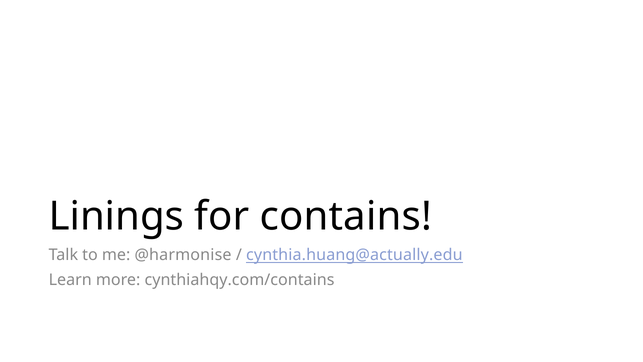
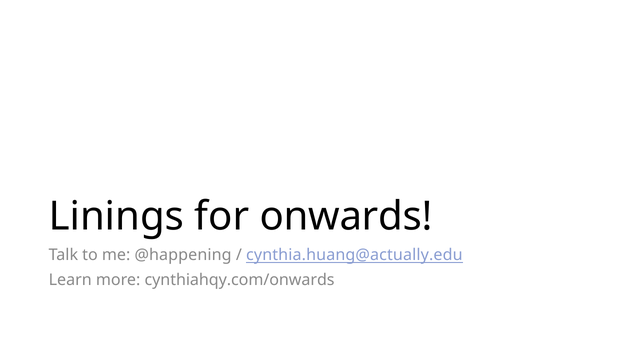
contains: contains -> onwards (346, 216)
@harmonise: @harmonise -> @happening (183, 255)
cynthiahqy.com/contains: cynthiahqy.com/contains -> cynthiahqy.com/onwards (240, 280)
